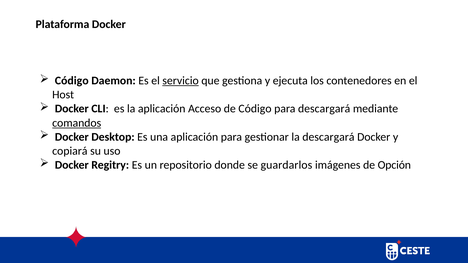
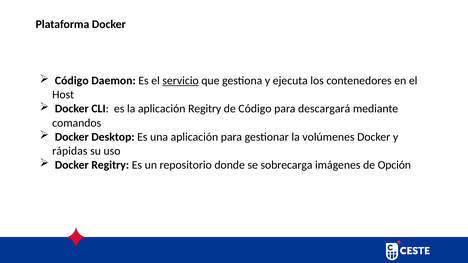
aplicación Acceso: Acceso -> Regitry (205, 109)
comandos underline: present -> none (77, 123)
la descargará: descargará -> volúmenes (328, 137)
copiará: copiará -> rápidas (70, 151)
guardarlos: guardarlos -> sobrecarga (287, 165)
